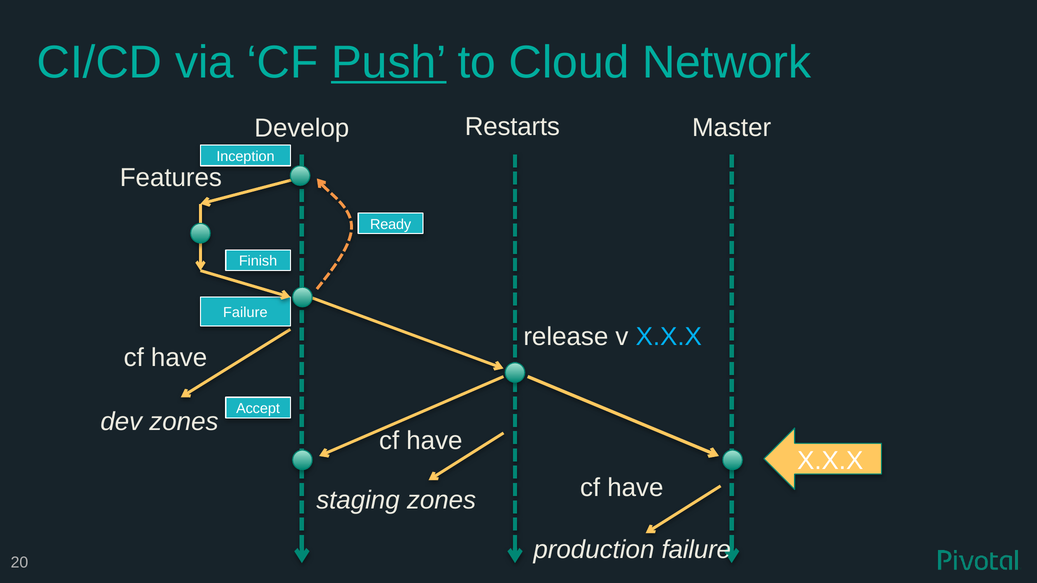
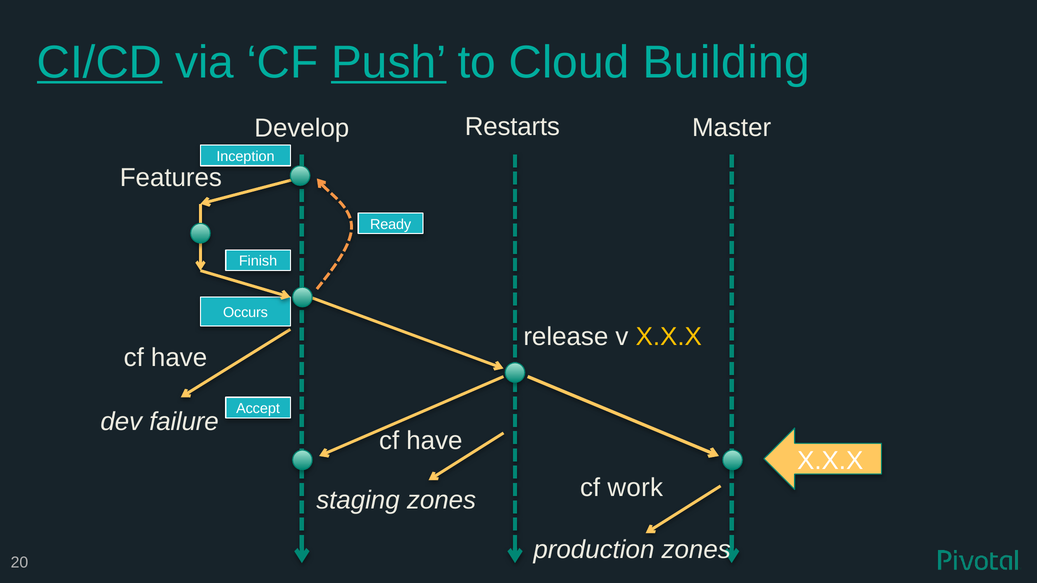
CI/CD underline: none -> present (100, 63)
Network: Network -> Building (726, 63)
Failure: Failure -> Occurs (245, 313)
X.X.X colour: light blue -> yellow (669, 337)
dev zones: zones -> failure (184, 422)
have: have -> work (635, 488)
production failure: failure -> zones (696, 550)
